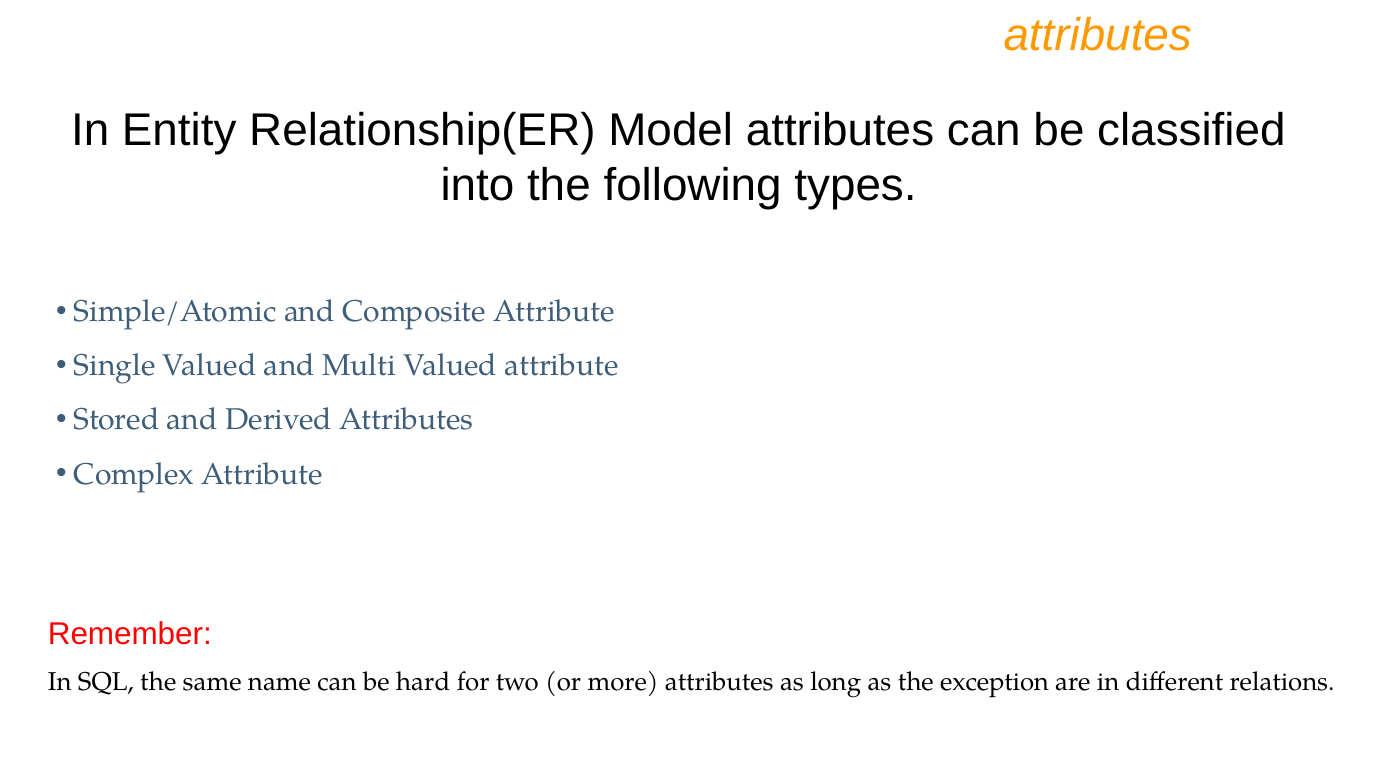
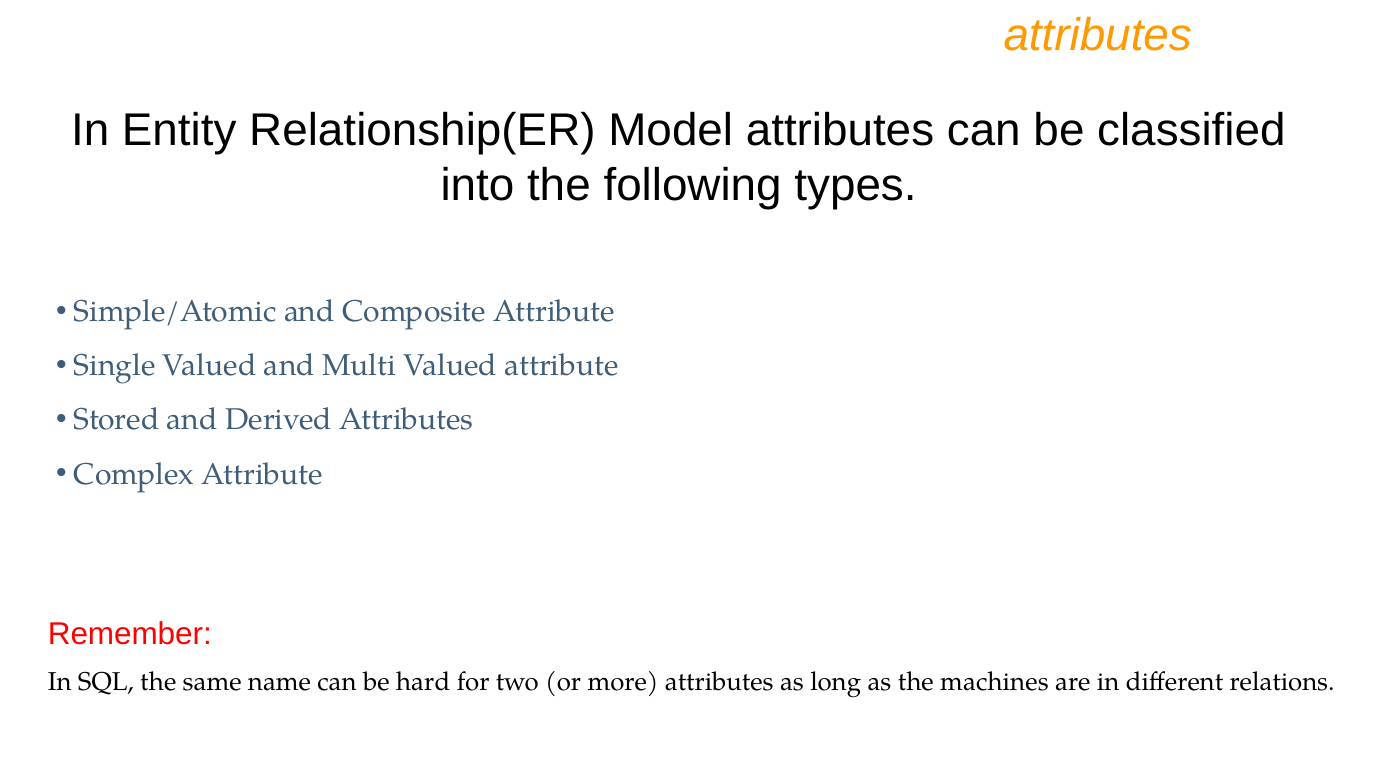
exception: exception -> machines (994, 681)
